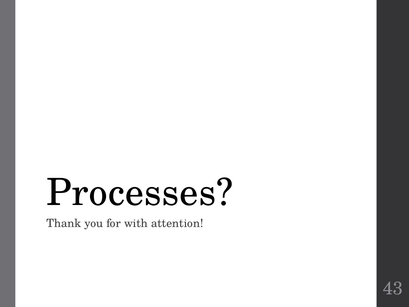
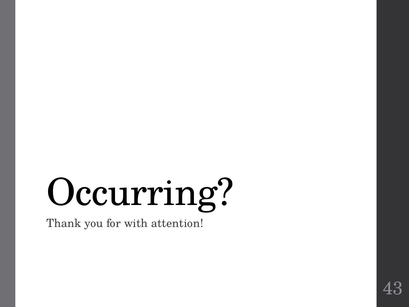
Processes: Processes -> Occurring (140, 193)
